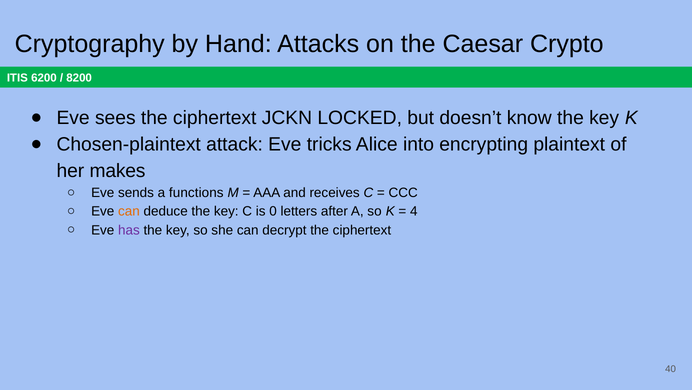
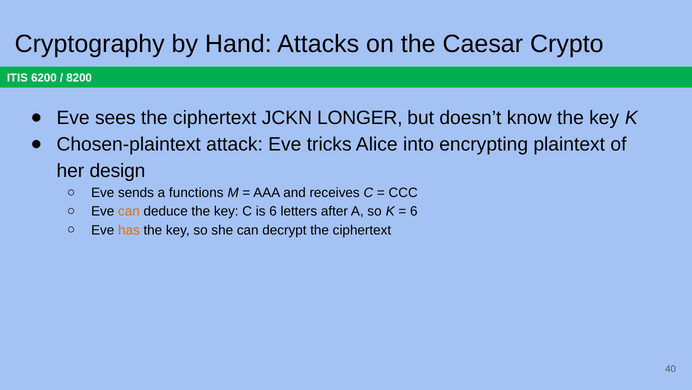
LOCKED: LOCKED -> LONGER (360, 118)
makes: makes -> design (117, 171)
is 0: 0 -> 6 (273, 211)
4: 4 -> 6 (414, 211)
has colour: purple -> orange (129, 230)
